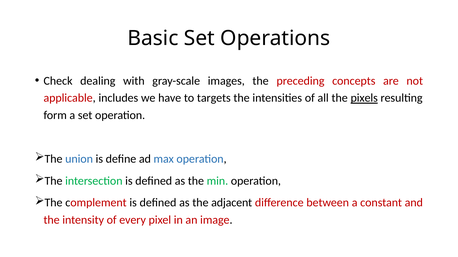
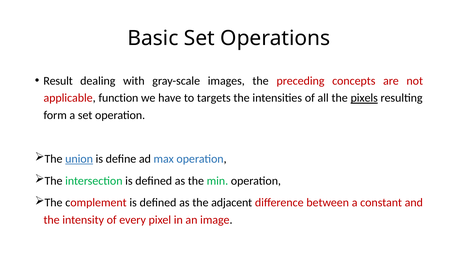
Check: Check -> Result (58, 81)
includes: includes -> function (118, 98)
union underline: none -> present (79, 159)
